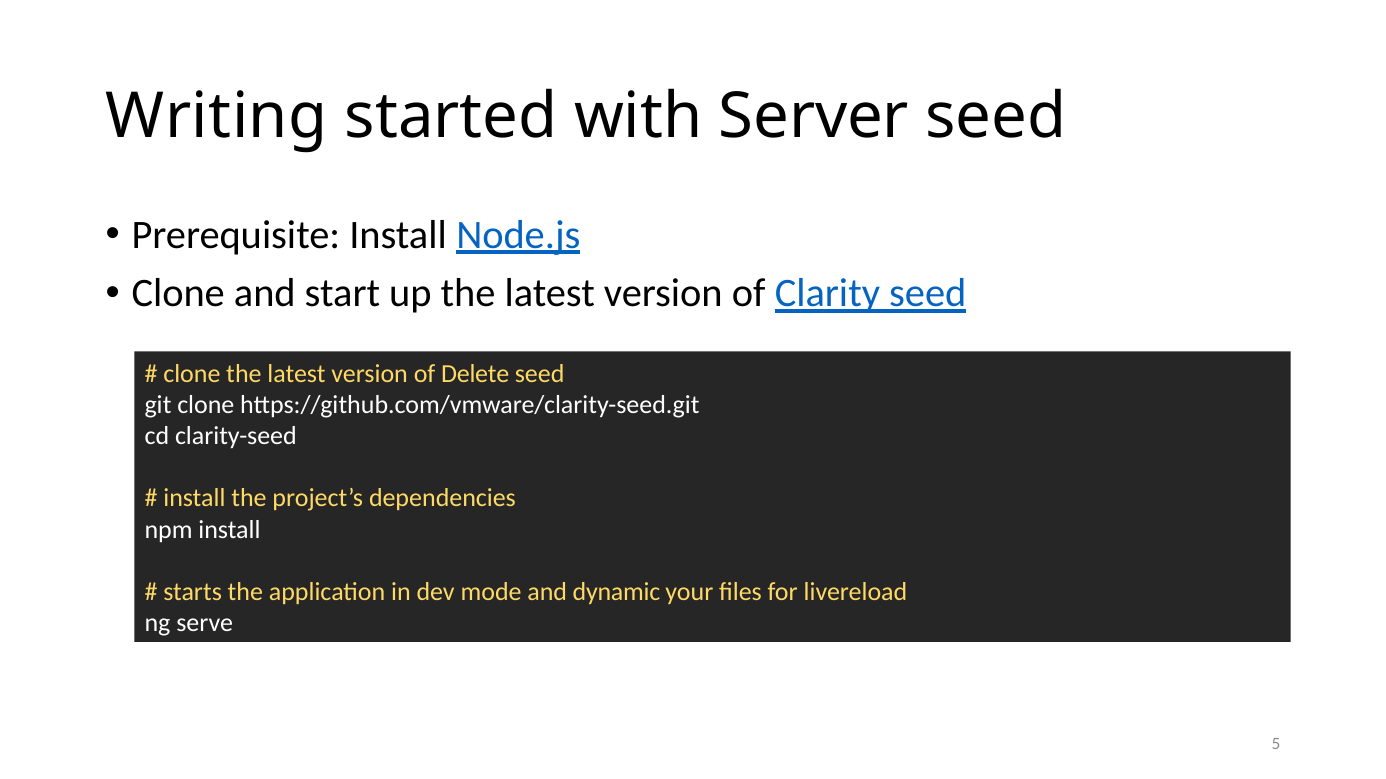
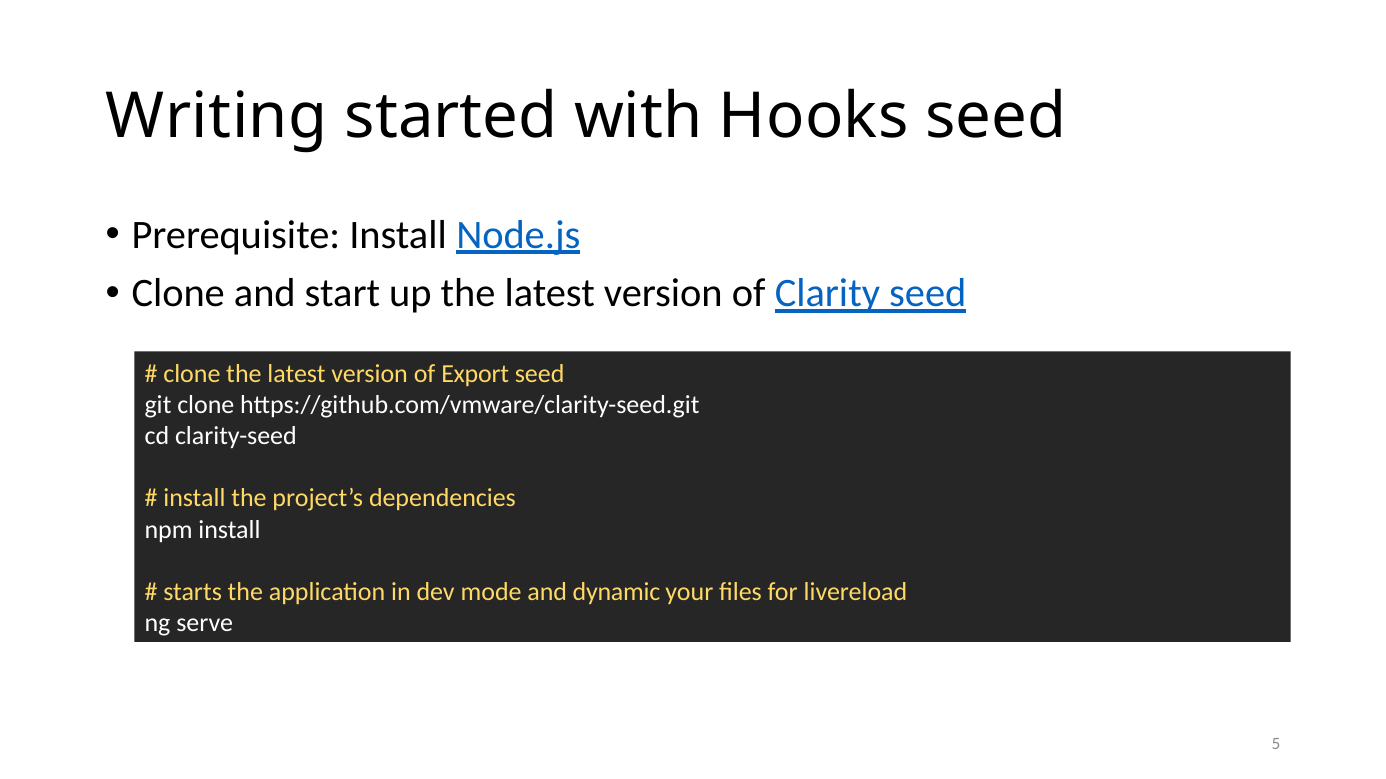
Server: Server -> Hooks (814, 116)
Delete: Delete -> Export (475, 374)
